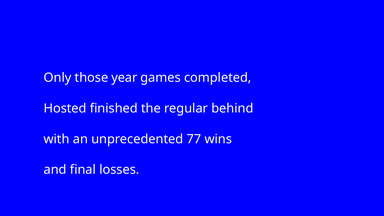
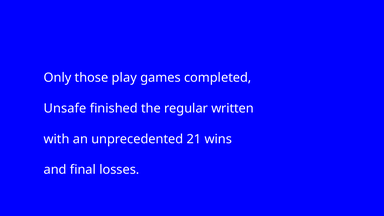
year: year -> play (124, 78)
Hosted: Hosted -> Unsafe (65, 108)
behind: behind -> written (232, 108)
77: 77 -> 21 (194, 139)
